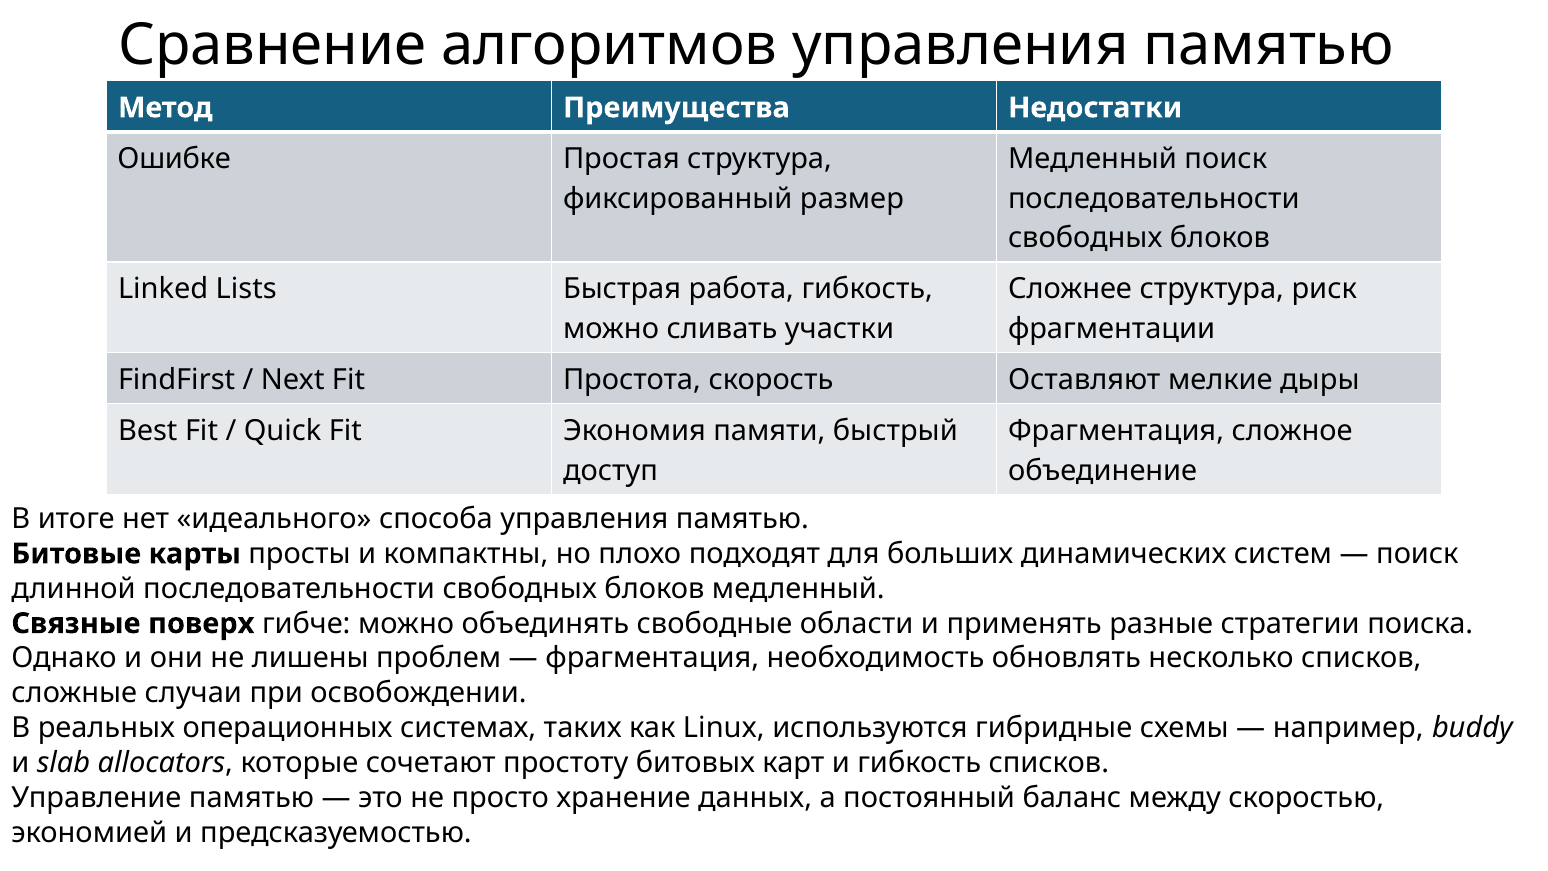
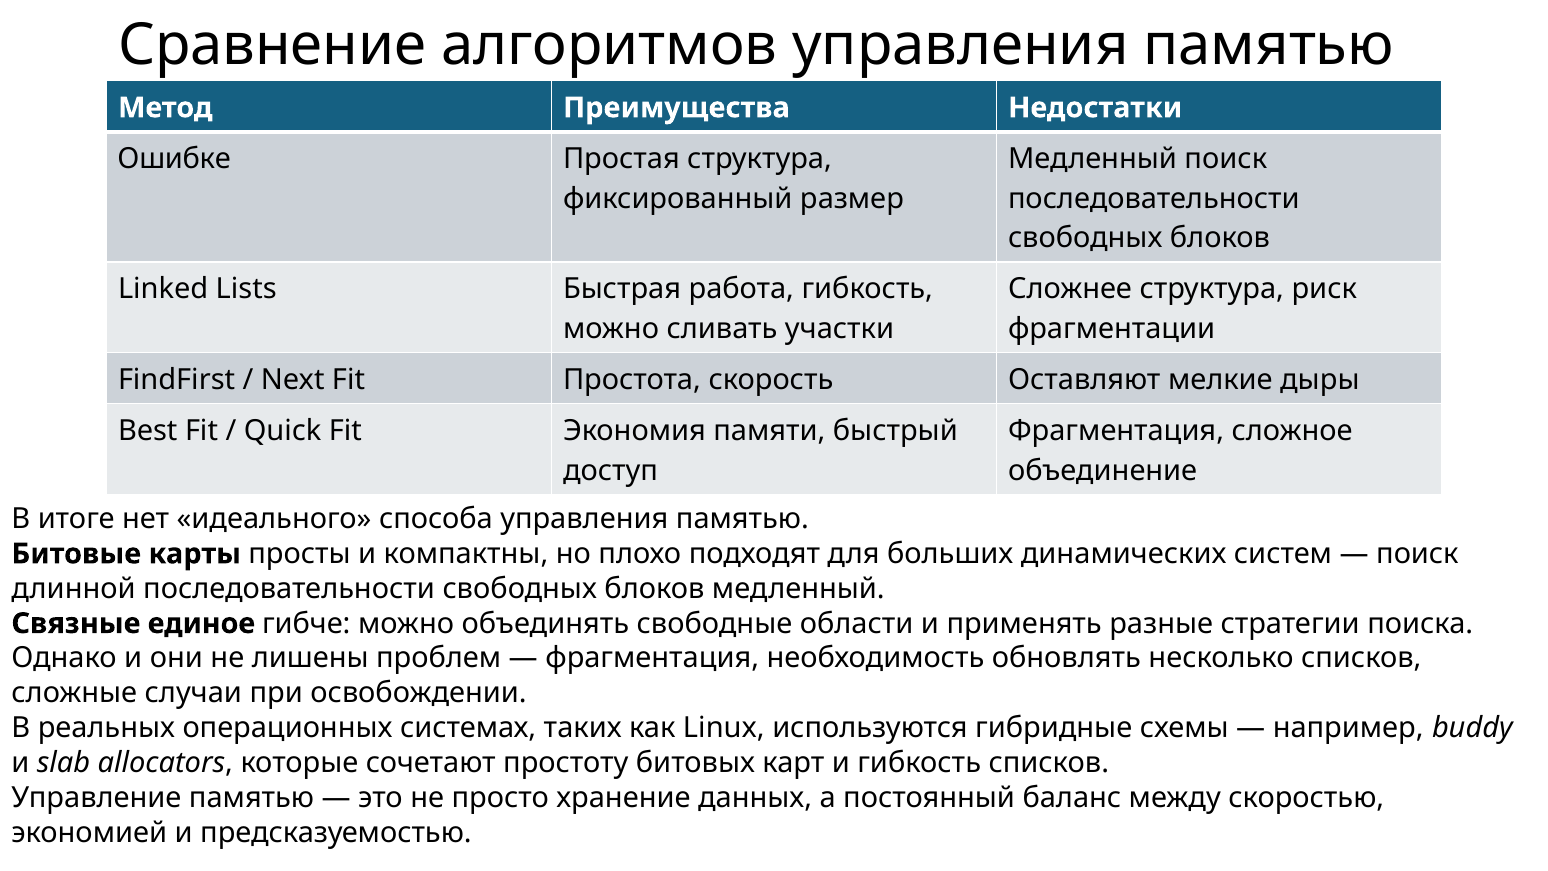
поверх: поверх -> единое (201, 623)
